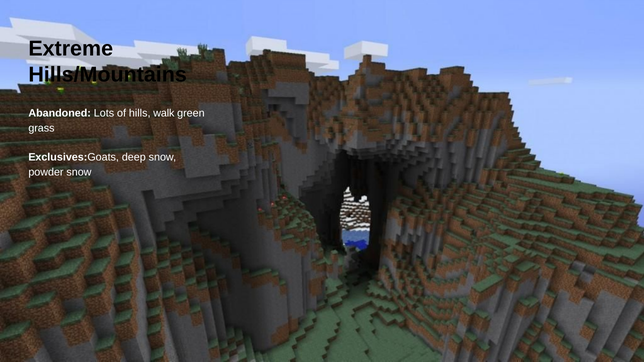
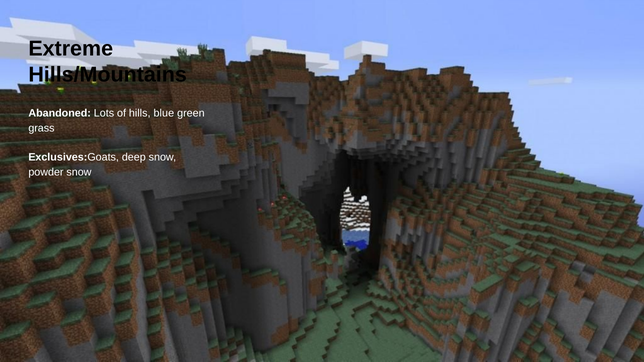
walk: walk -> blue (164, 113)
